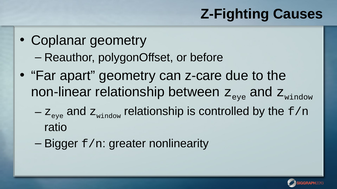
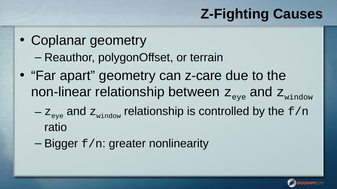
before: before -> terrain (207, 58)
